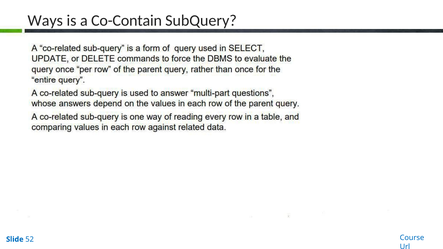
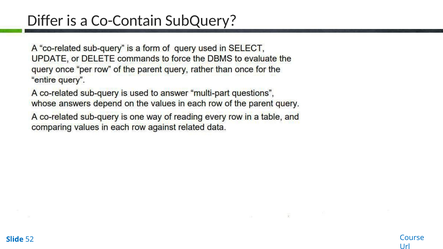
Ways: Ways -> Differ (45, 20)
